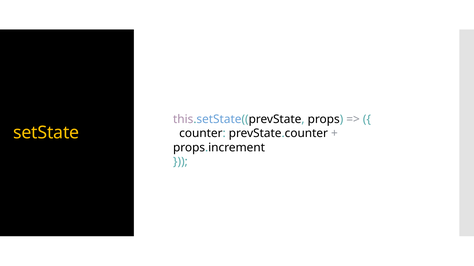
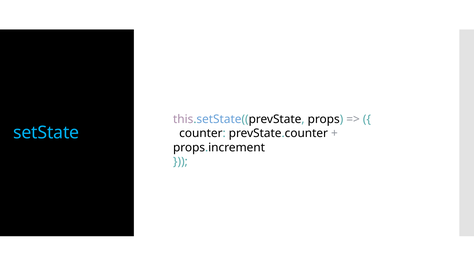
setState colour: yellow -> light blue (46, 133)
